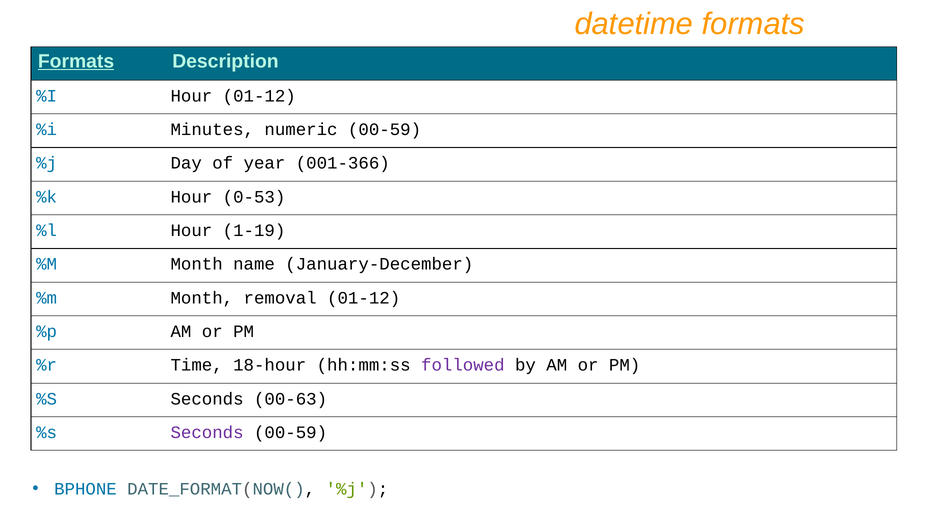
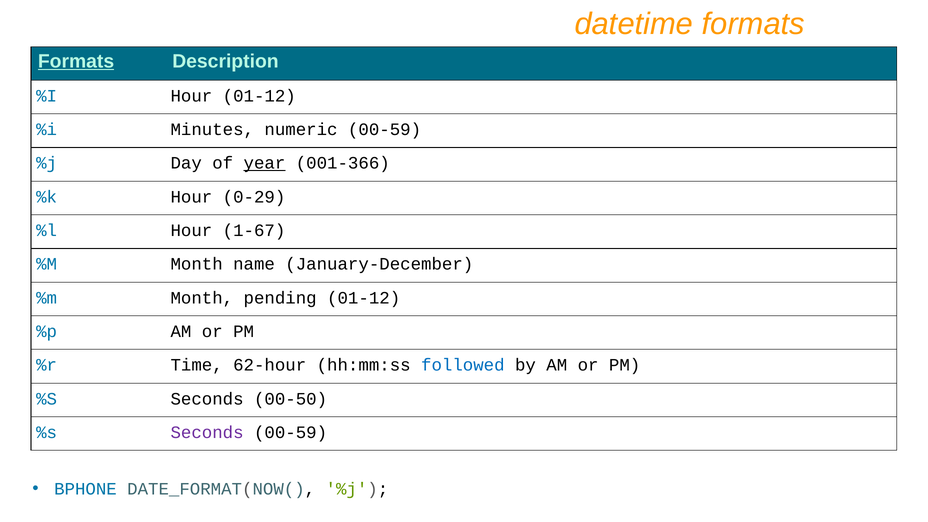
year underline: none -> present (264, 163)
0-53: 0-53 -> 0-29 (254, 197)
1-19: 1-19 -> 1-67 (254, 231)
removal: removal -> pending (280, 298)
18-hour: 18-hour -> 62-hour (270, 365)
followed colour: purple -> blue (463, 365)
00-63: 00-63 -> 00-50 (291, 399)
